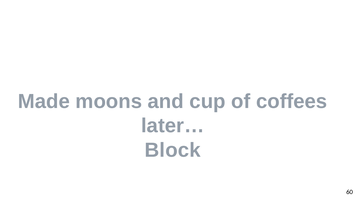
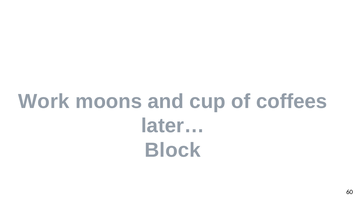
Made: Made -> Work (44, 101)
